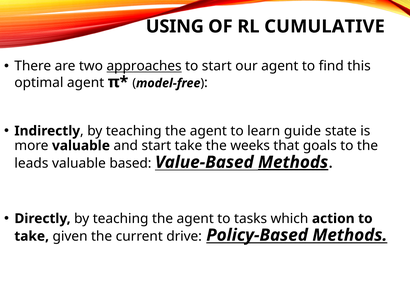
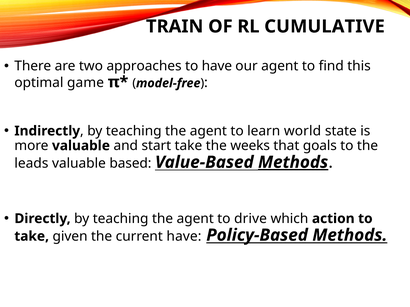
USING: USING -> TRAIN (175, 27)
approaches underline: present -> none (144, 66)
to start: start -> have (217, 66)
optimal agent: agent -> game (86, 83)
guide: guide -> world (303, 131)
tasks: tasks -> drive (250, 219)
current drive: drive -> have (184, 237)
